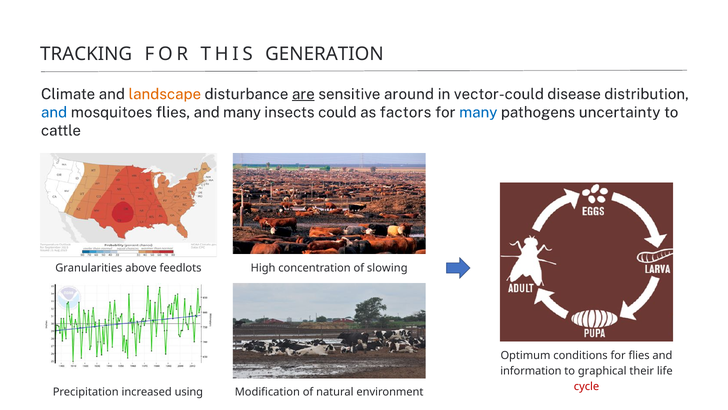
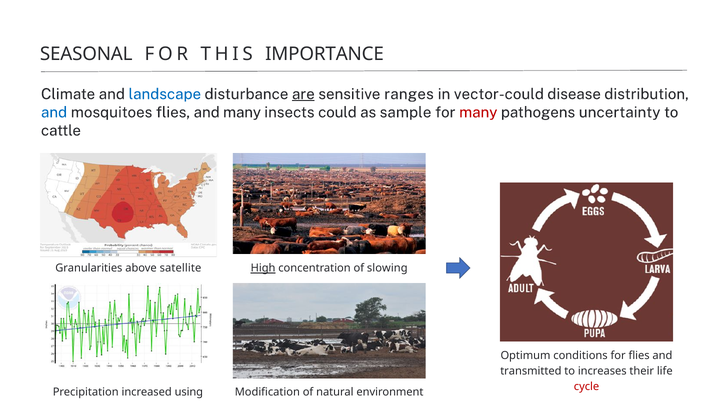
TRACKING: TRACKING -> SEASONAL (86, 54)
GENERATION: GENERATION -> IMPORTANCE (325, 54)
landscape colour: orange -> blue (165, 94)
around: around -> ranges (409, 94)
factors: factors -> sample (406, 112)
many colour: blue -> red (478, 112)
feedlots: feedlots -> satellite (180, 268)
High underline: none -> present (263, 268)
information: information -> transmitted (531, 370)
graphical: graphical -> increases (602, 370)
